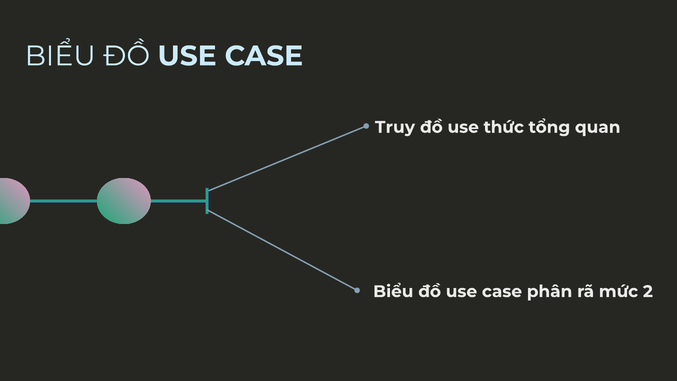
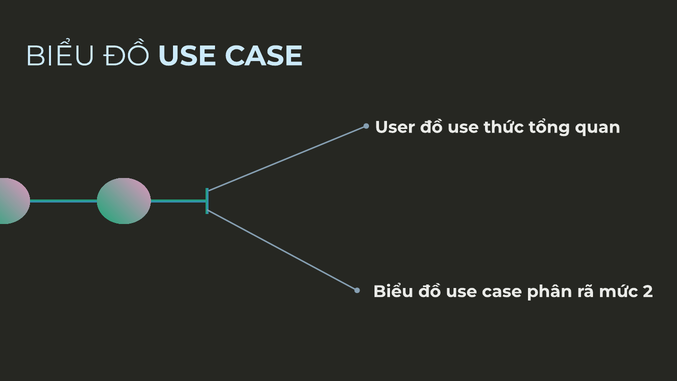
Truy: Truy -> User (395, 127)
